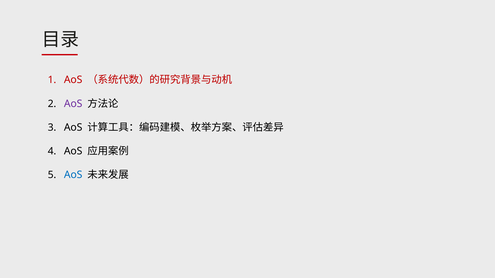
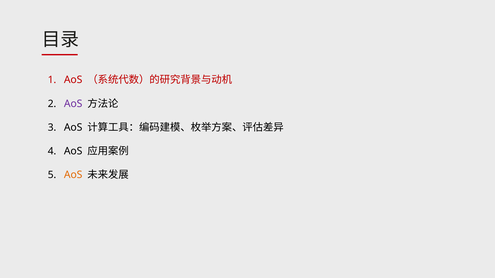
AoS colour: blue -> orange (73, 175)
